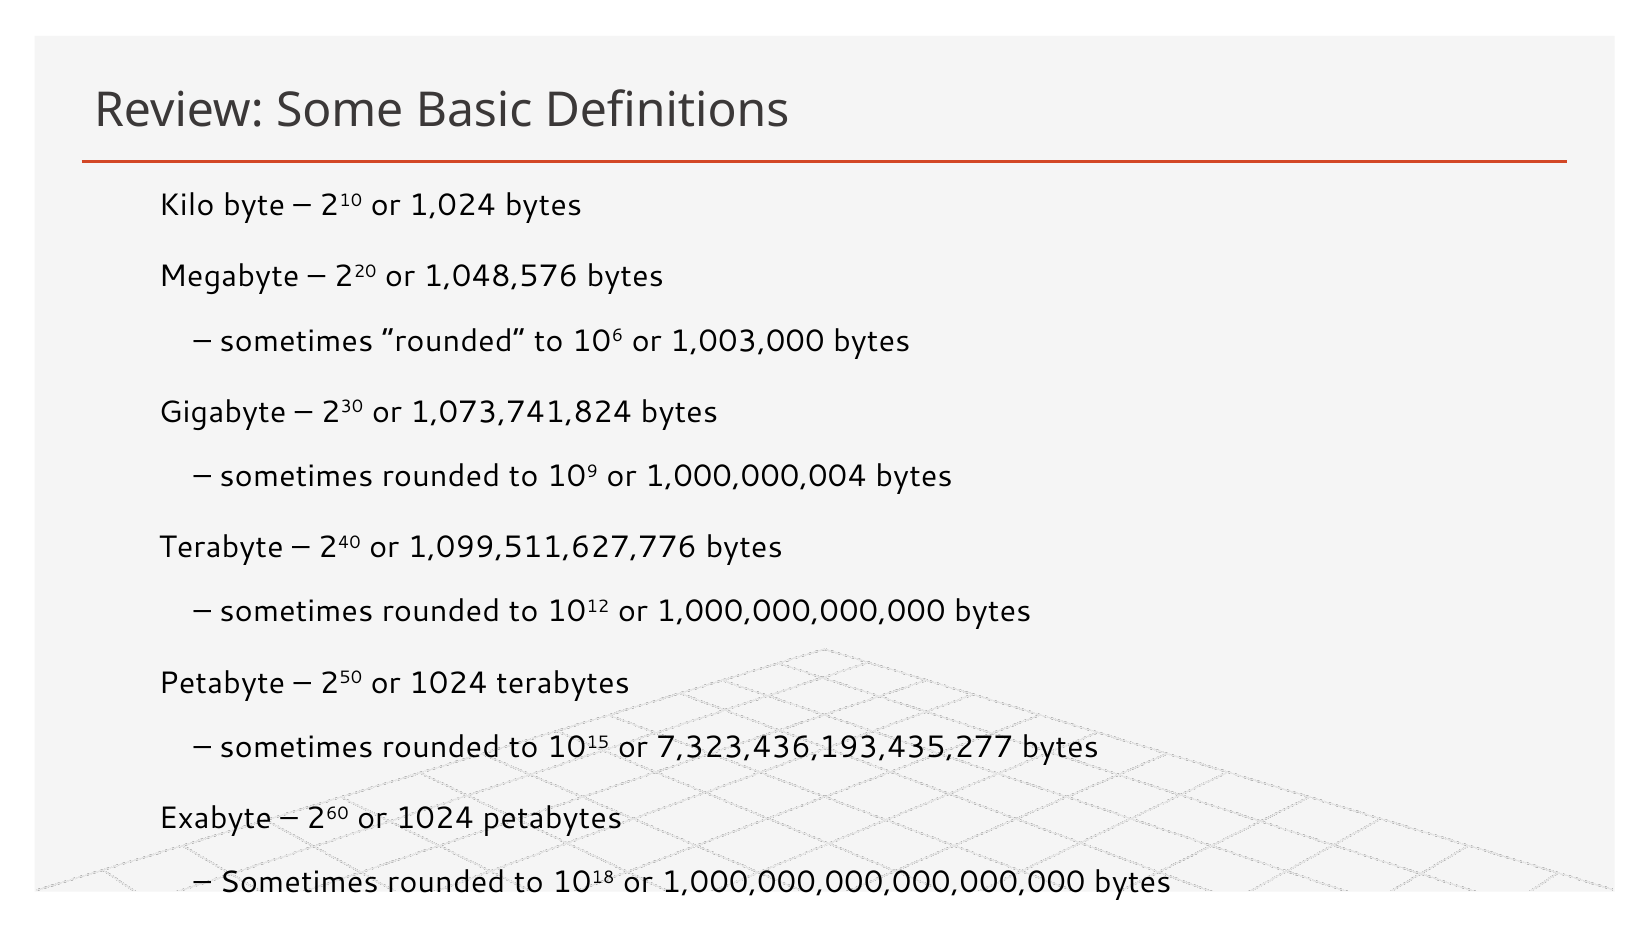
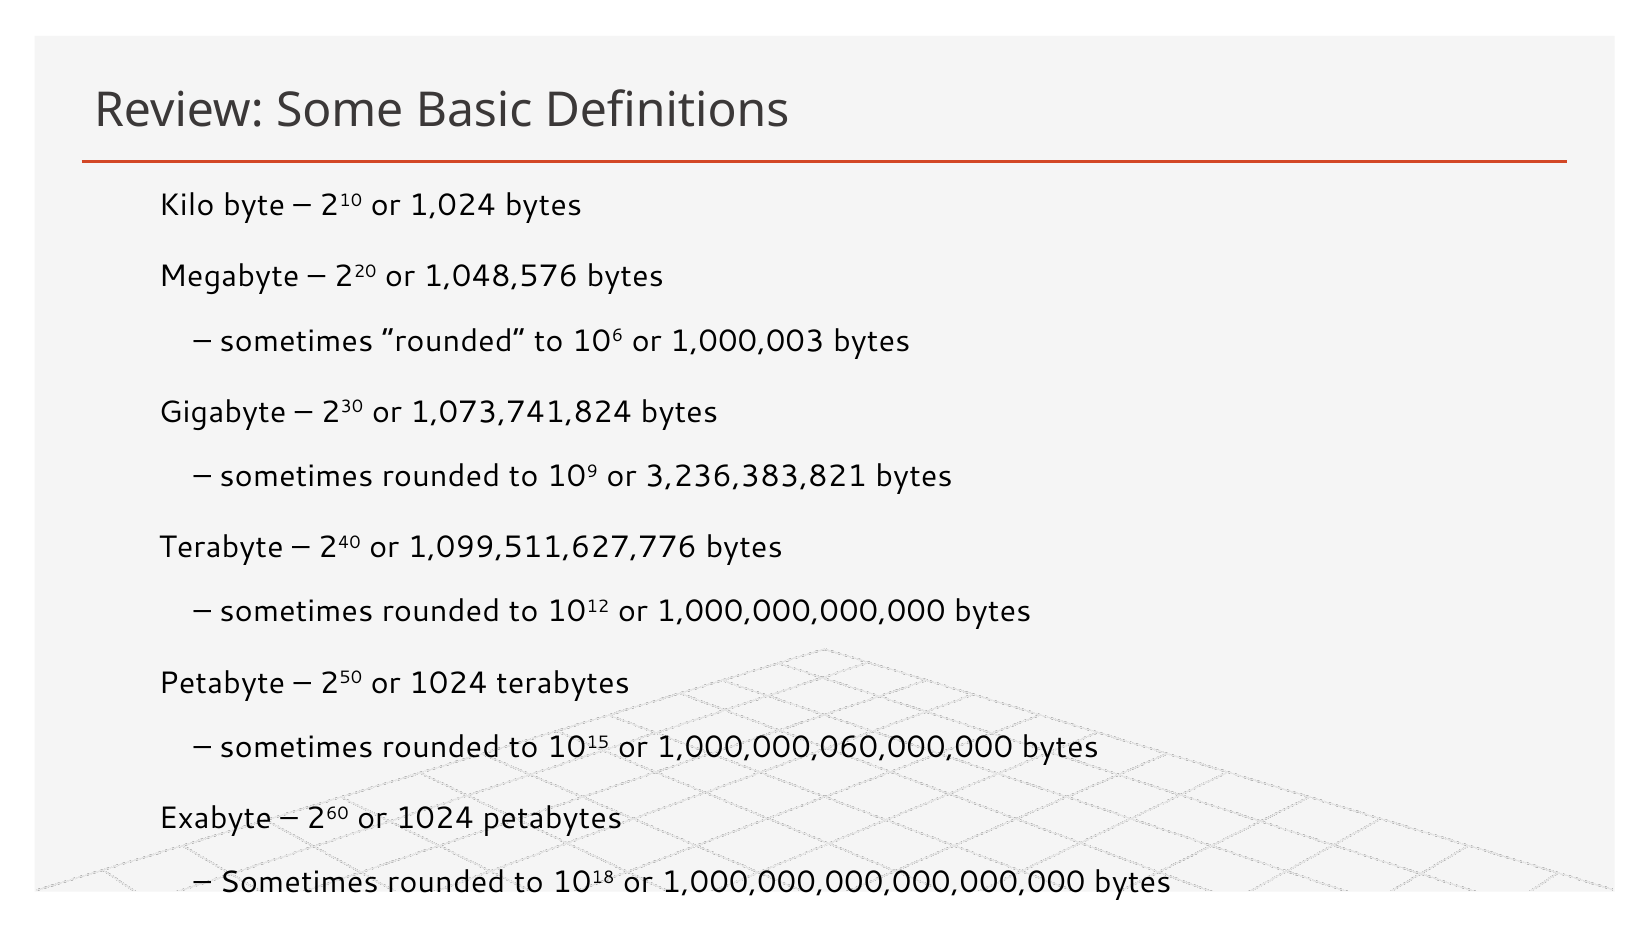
1,003,000: 1,003,000 -> 1,000,003 (747, 341)
1,000,000,004: 1,000,000,004 -> 3,236,383,821 (756, 477)
7,323,436,193,435,277: 7,323,436,193,435,277 -> 1,000,000,060,000,000 (835, 748)
